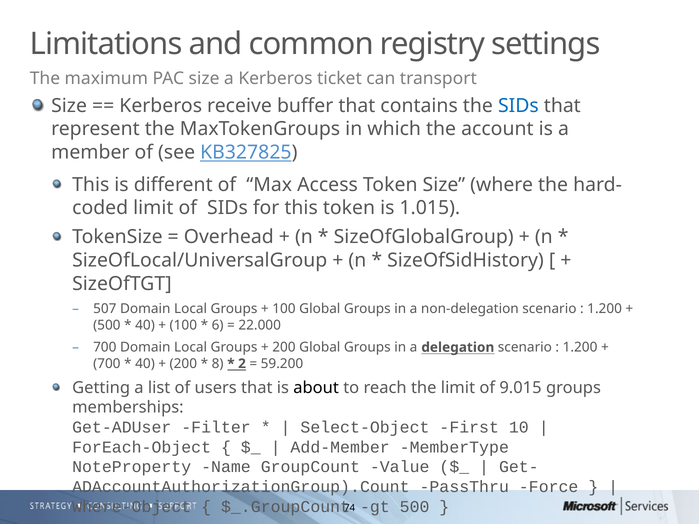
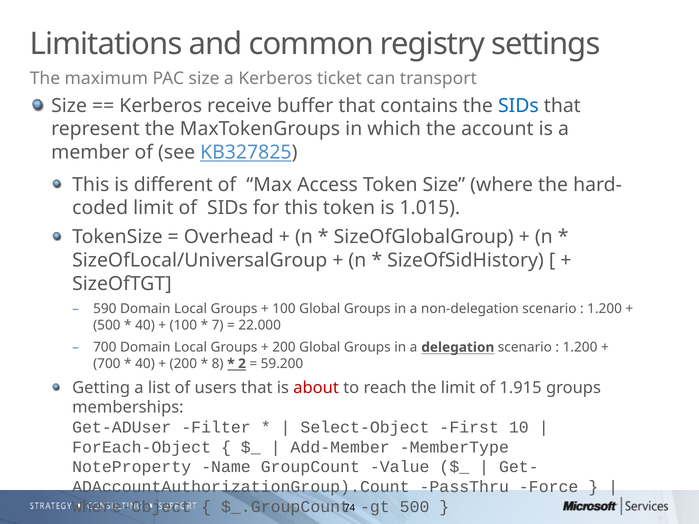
507: 507 -> 590 (105, 309)
6: 6 -> 7 (218, 325)
about colour: black -> red (316, 388)
9.015: 9.015 -> 1.915 (520, 388)
